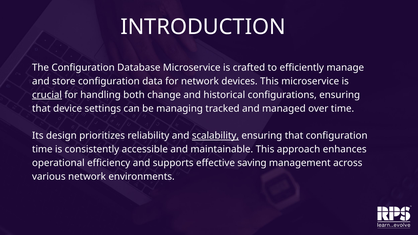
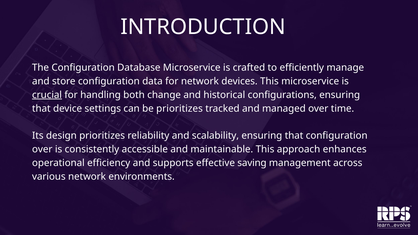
be managing: managing -> prioritizes (180, 109)
scalability underline: present -> none (215, 136)
time: time -> over (42, 149)
